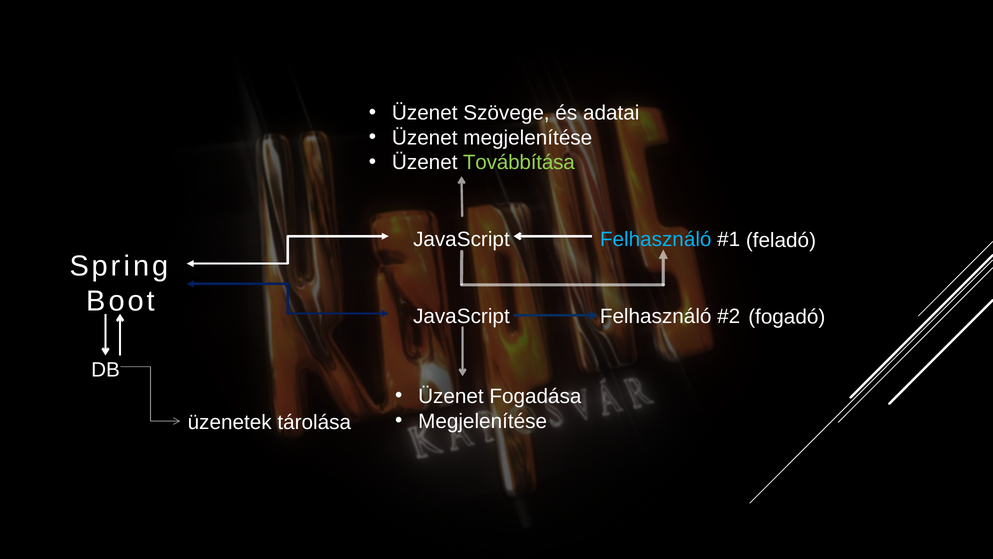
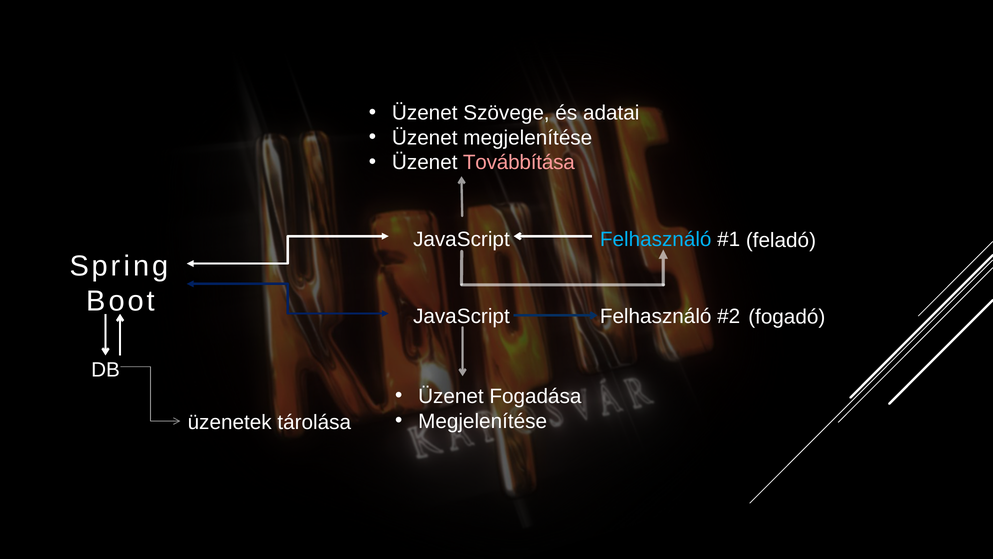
Továbbítása colour: light green -> pink (519, 162)
